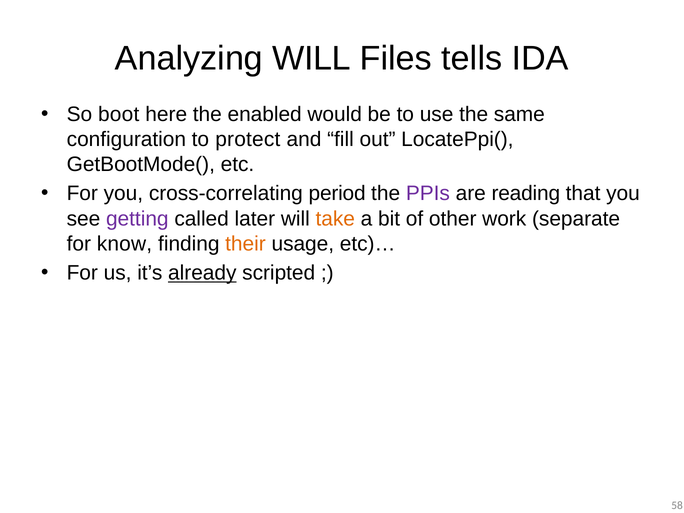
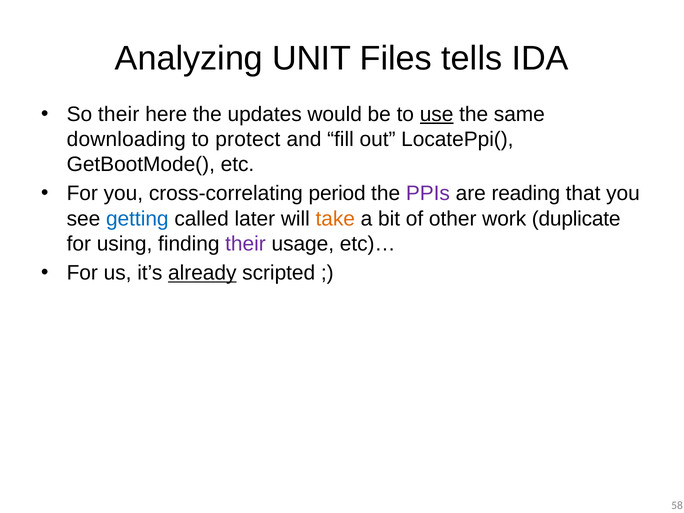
Analyzing WILL: WILL -> UNIT (312, 58)
So boot: boot -> their (119, 114)
enabled: enabled -> updates (265, 114)
use underline: none -> present (437, 114)
configuration: configuration -> downloading (126, 139)
getting colour: purple -> blue (137, 219)
separate: separate -> duplicate (576, 219)
know: know -> using (125, 244)
their colour: orange -> purple (245, 244)
